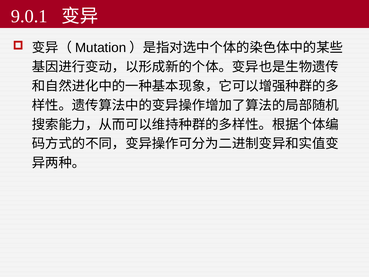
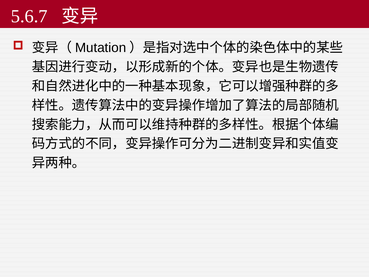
9.0.1: 9.0.1 -> 5.6.7 (29, 16)
